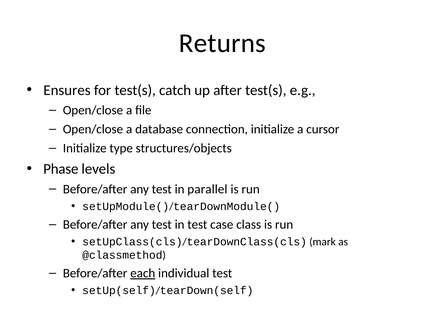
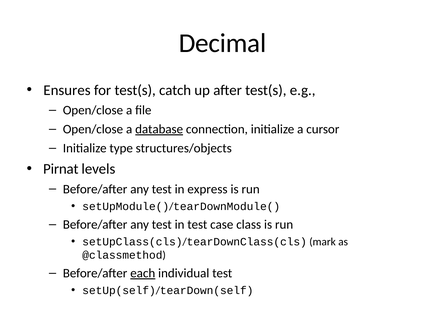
Returns: Returns -> Decimal (223, 43)
database underline: none -> present (159, 129)
Phase: Phase -> Pirnat (61, 169)
parallel: parallel -> express (207, 189)
